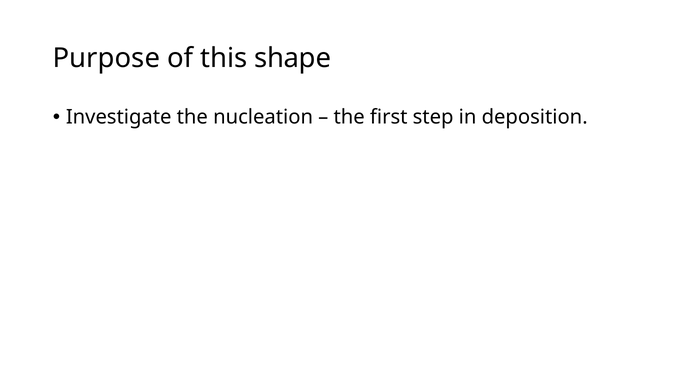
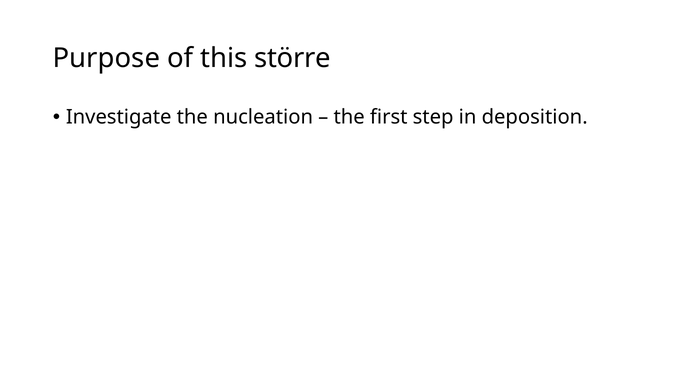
shape: shape -> större (293, 58)
